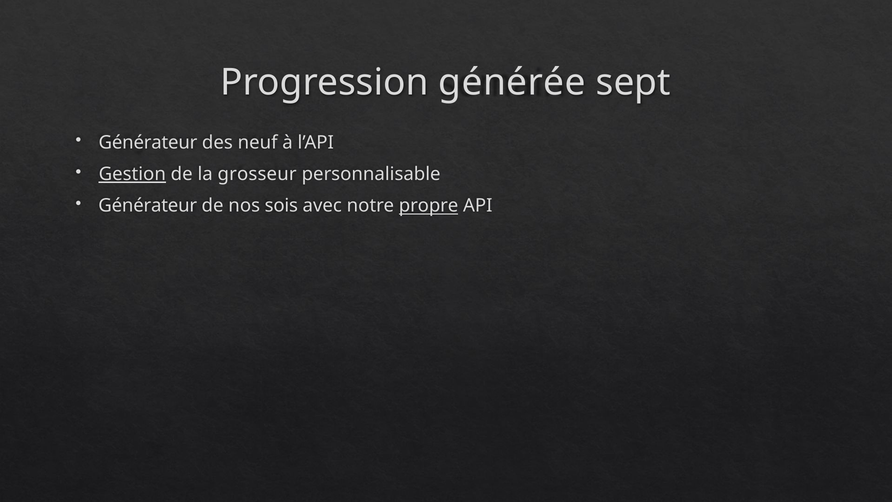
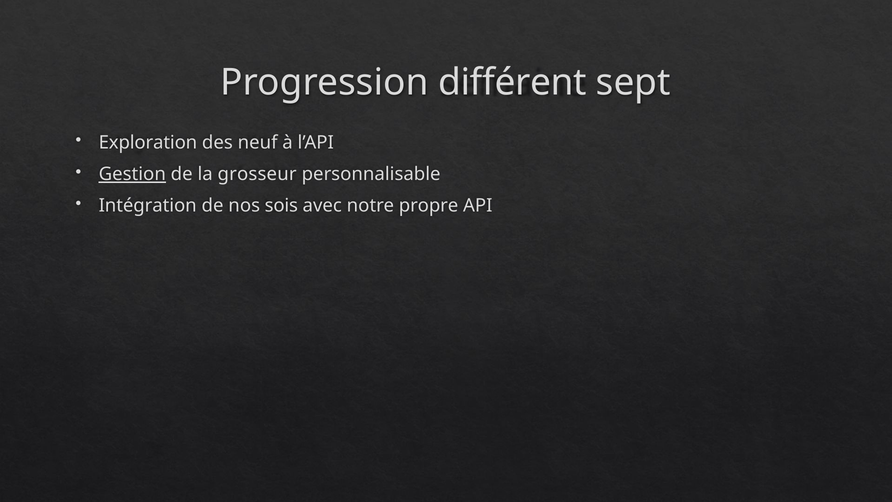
générée: générée -> différent (512, 83)
Générateur: Générateur -> Exploration (148, 143)
Générateur: Générateur -> Intégration (148, 206)
propre underline: present -> none (429, 206)
